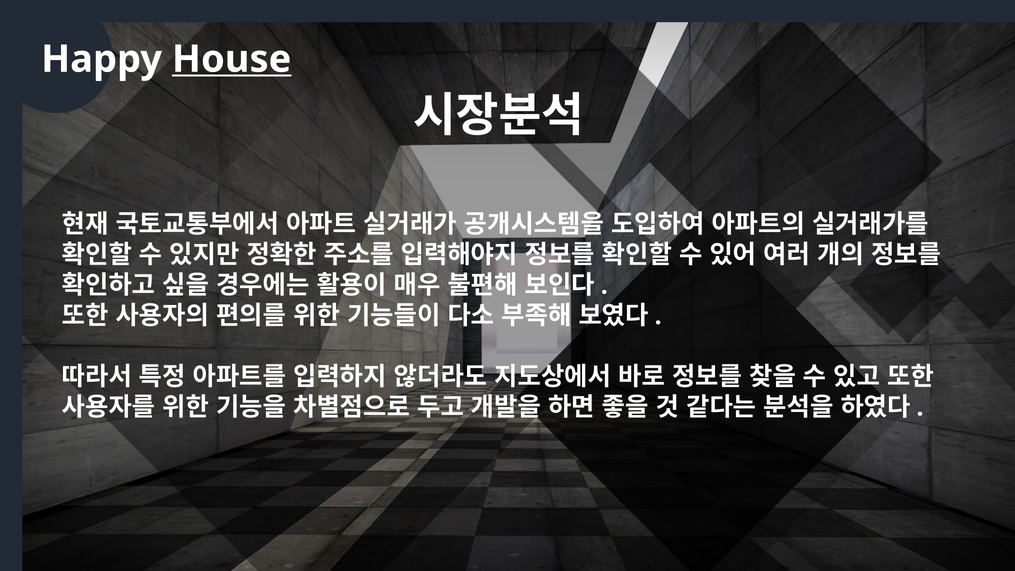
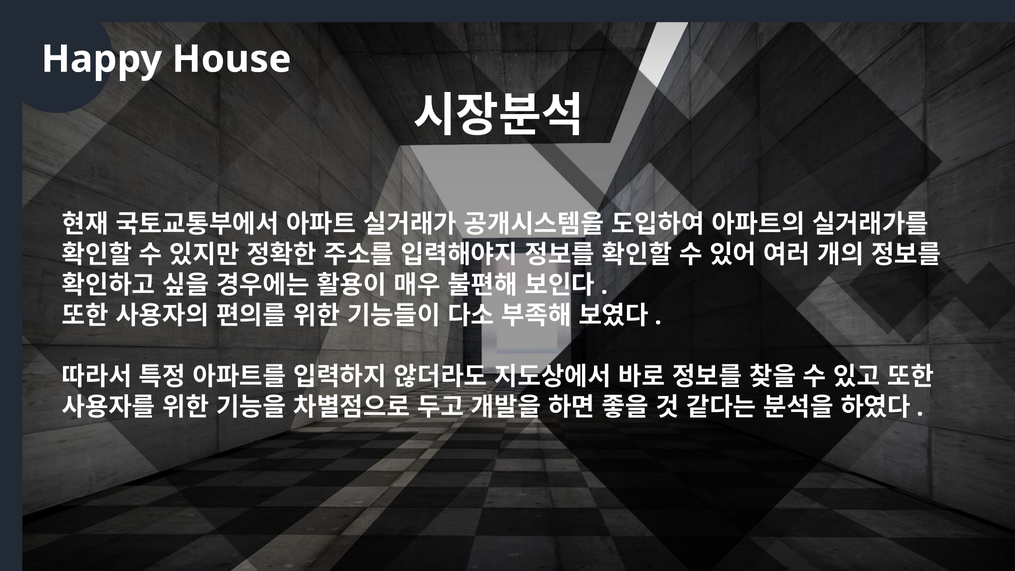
House underline: present -> none (232, 59)
